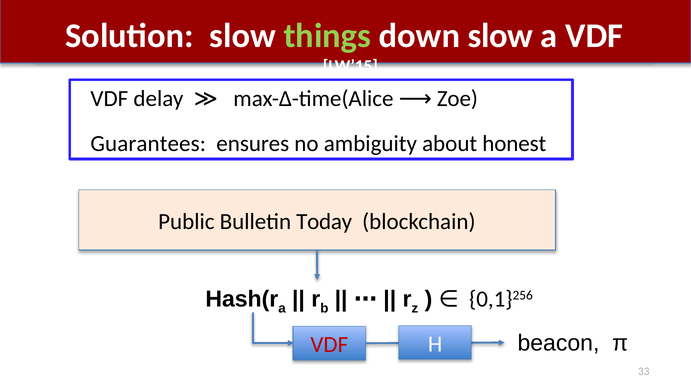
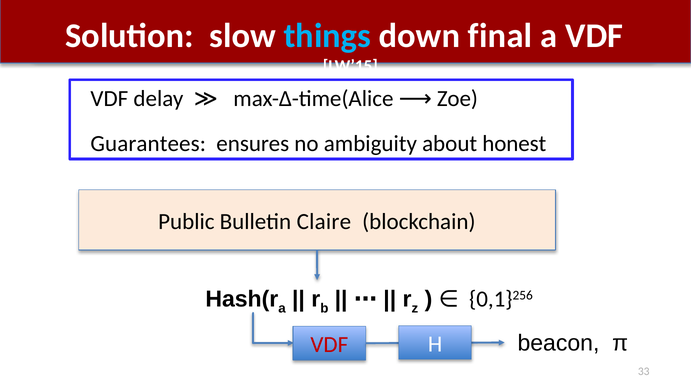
things colour: light green -> light blue (327, 36)
down slow: slow -> final (500, 36)
Today: Today -> Claire (324, 221)
